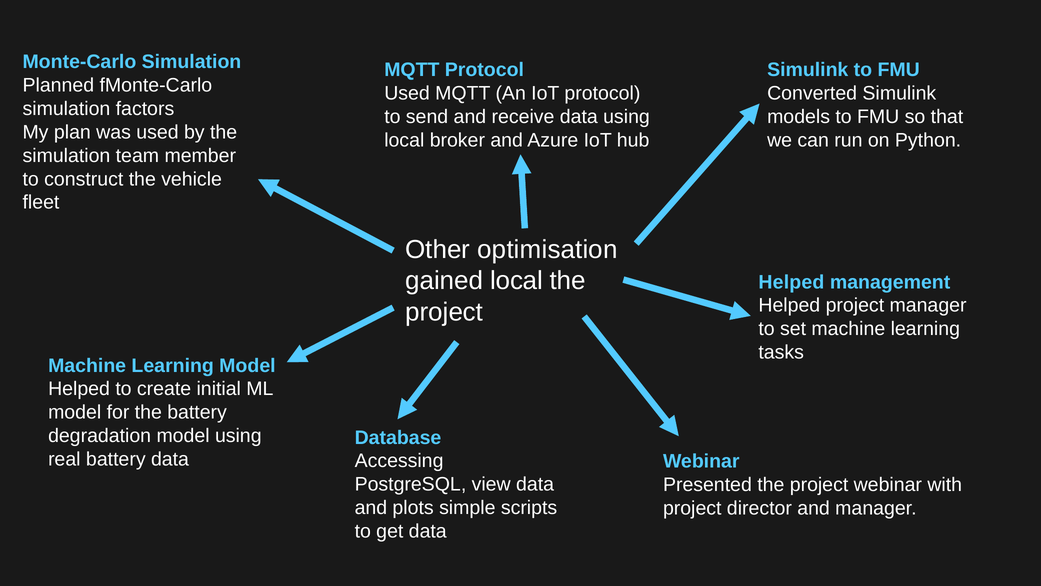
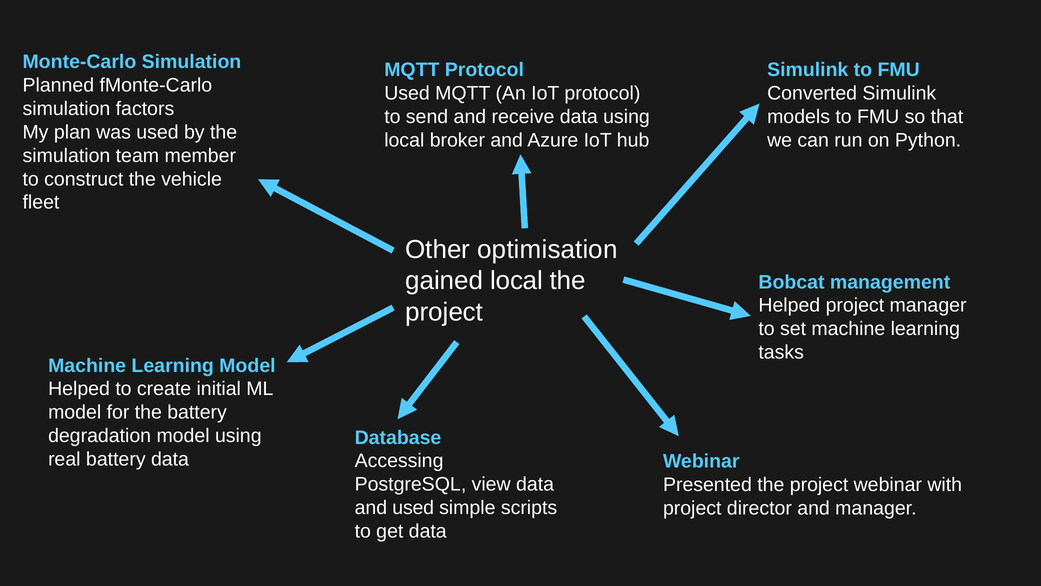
Helped: Helped -> Bobcat (791, 282)
and plots: plots -> used (413, 507)
